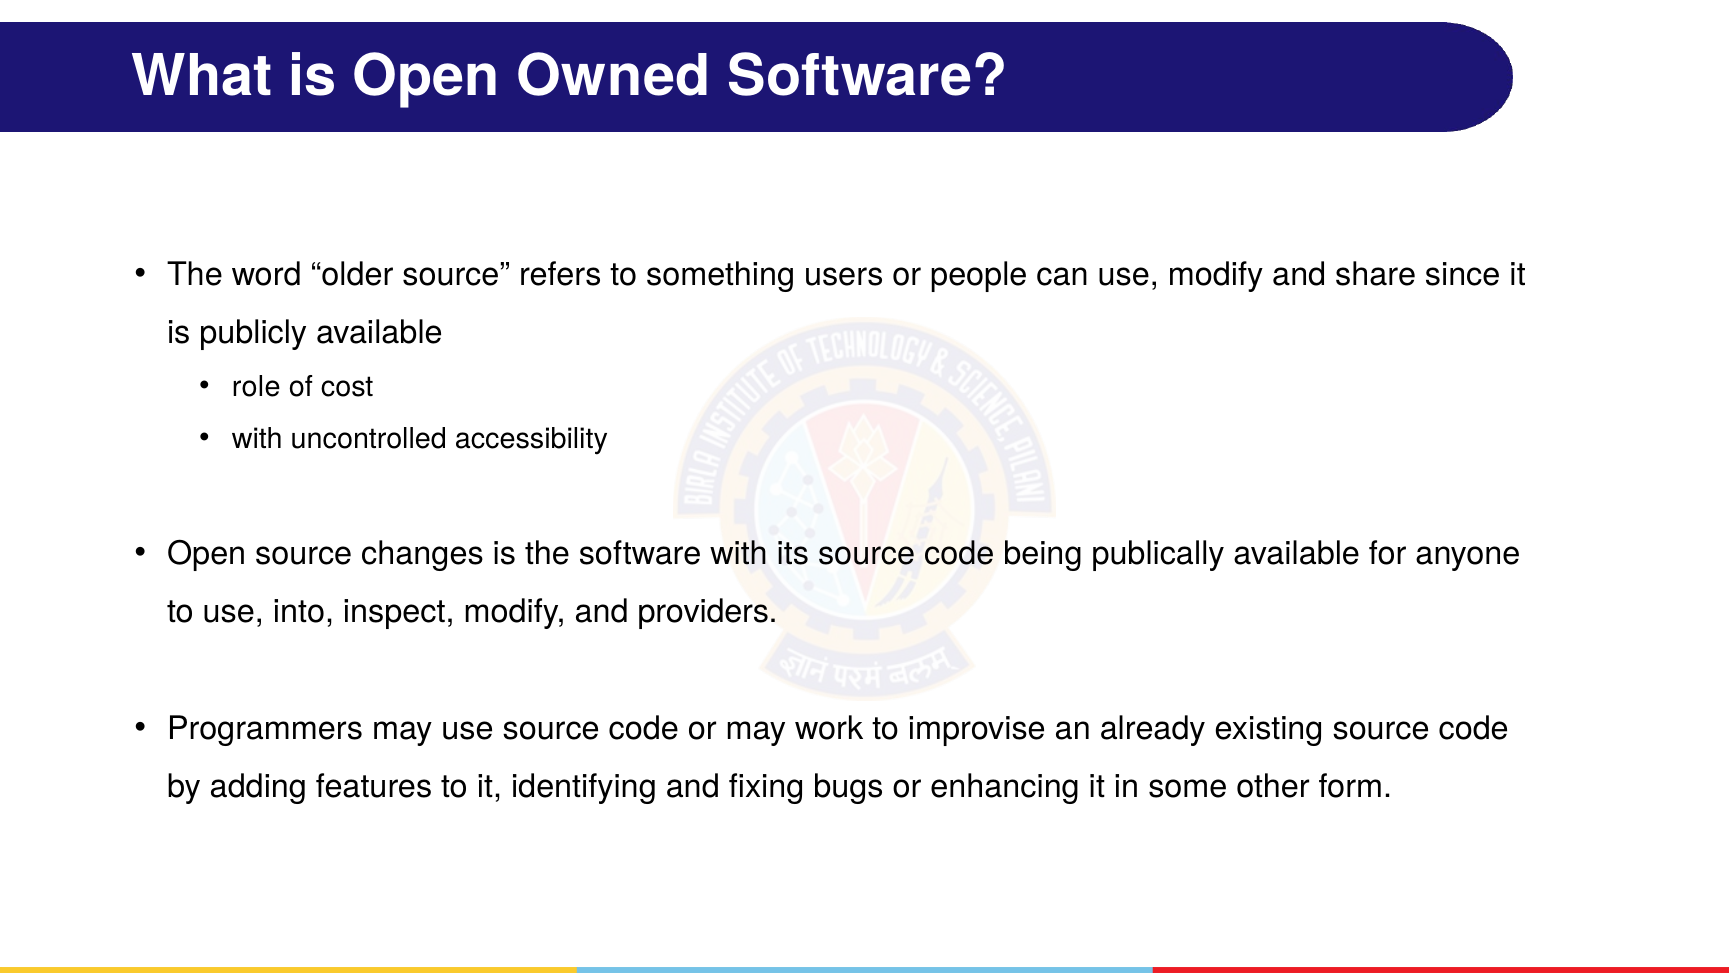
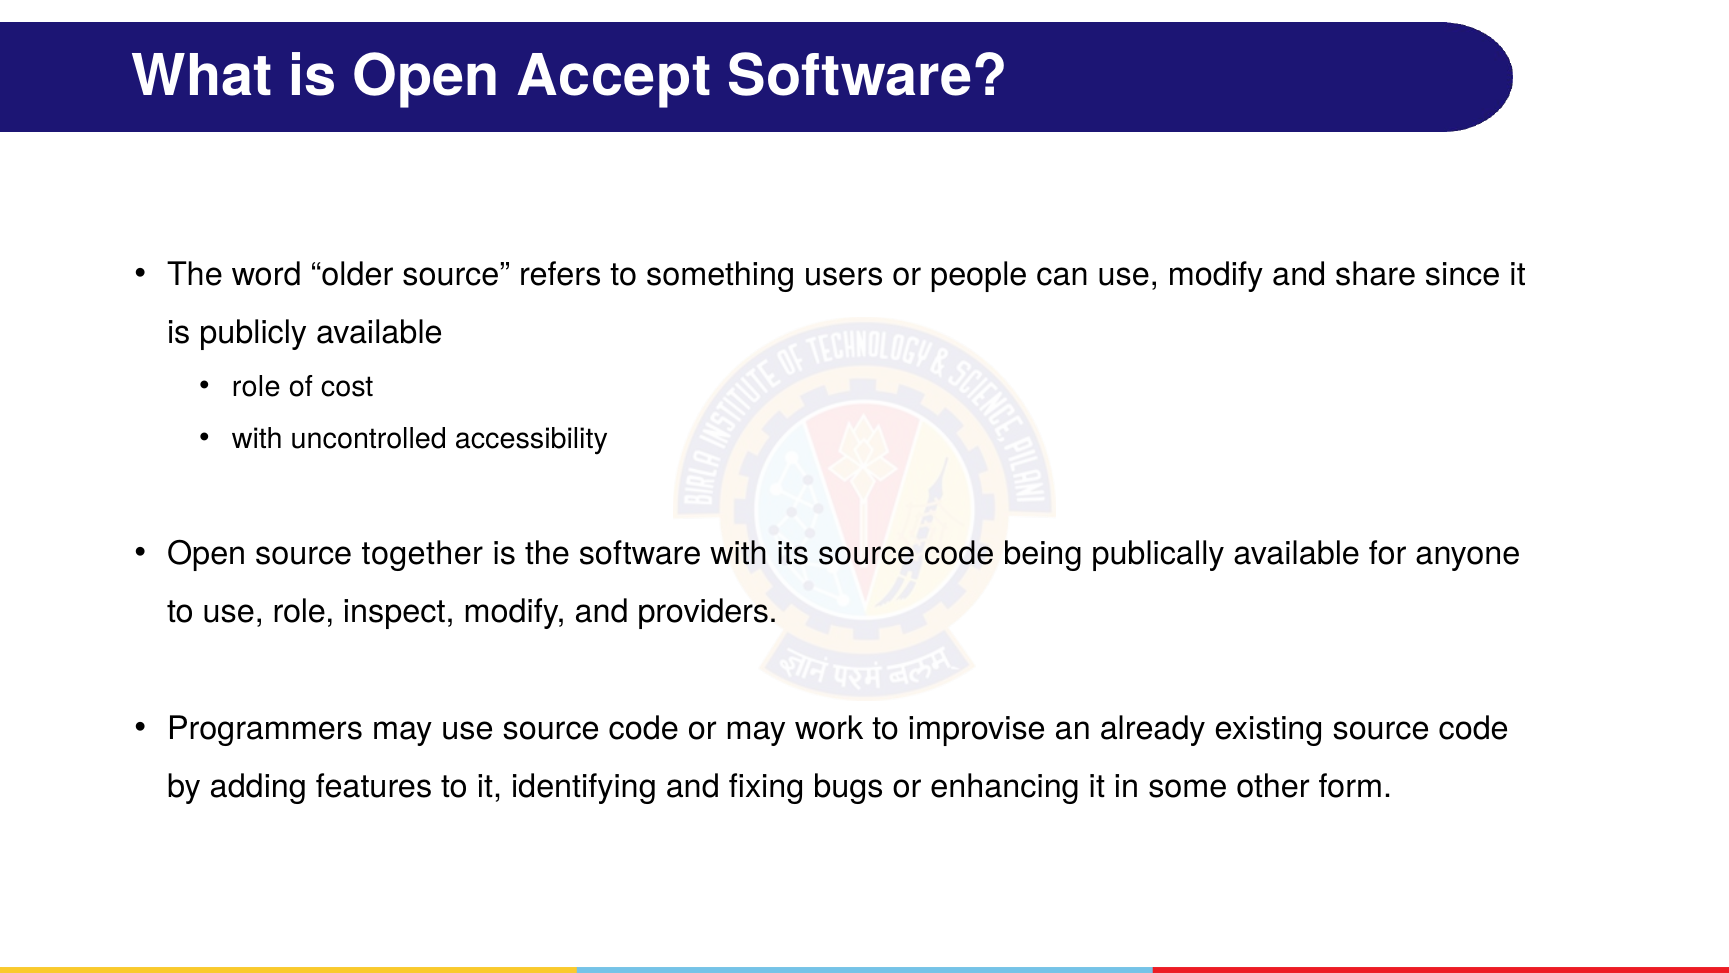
Owned: Owned -> Accept (614, 77)
changes: changes -> together (422, 553)
use into: into -> role (304, 612)
